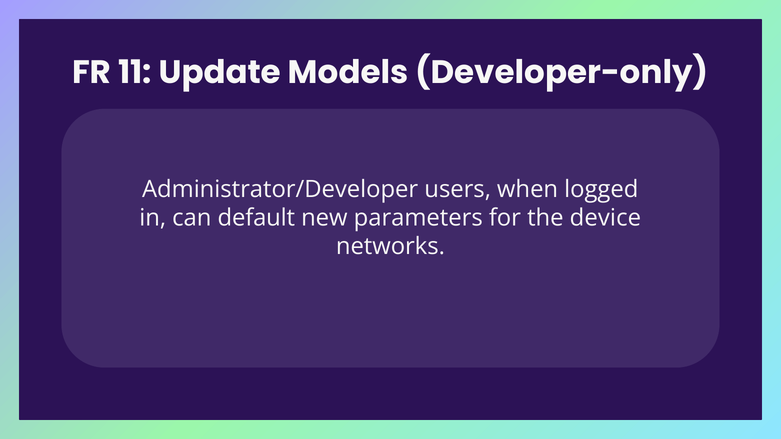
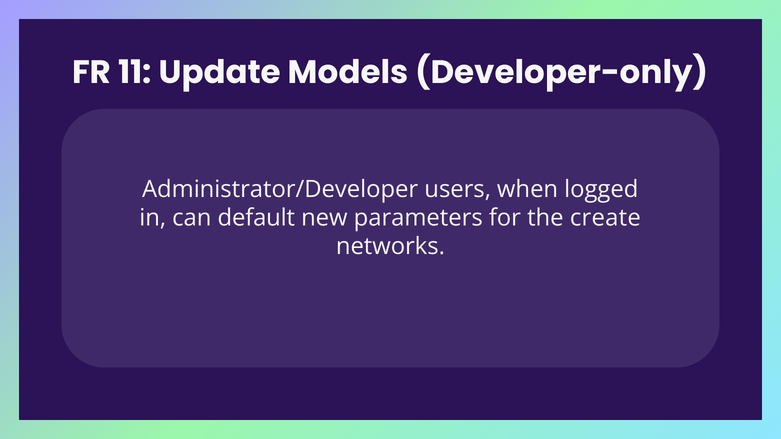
device: device -> create (605, 218)
